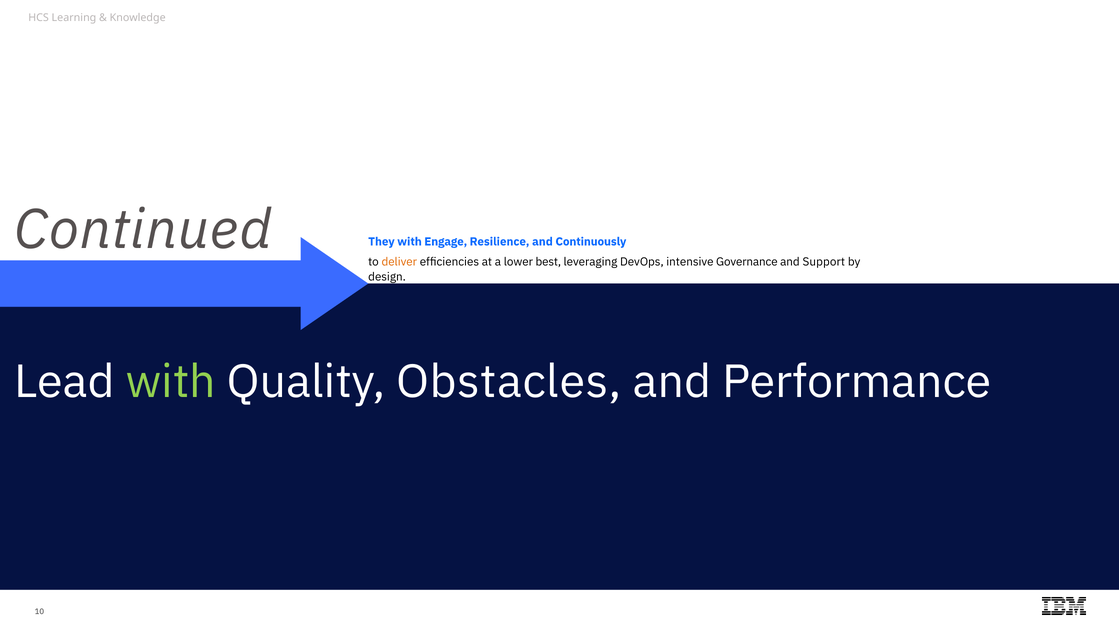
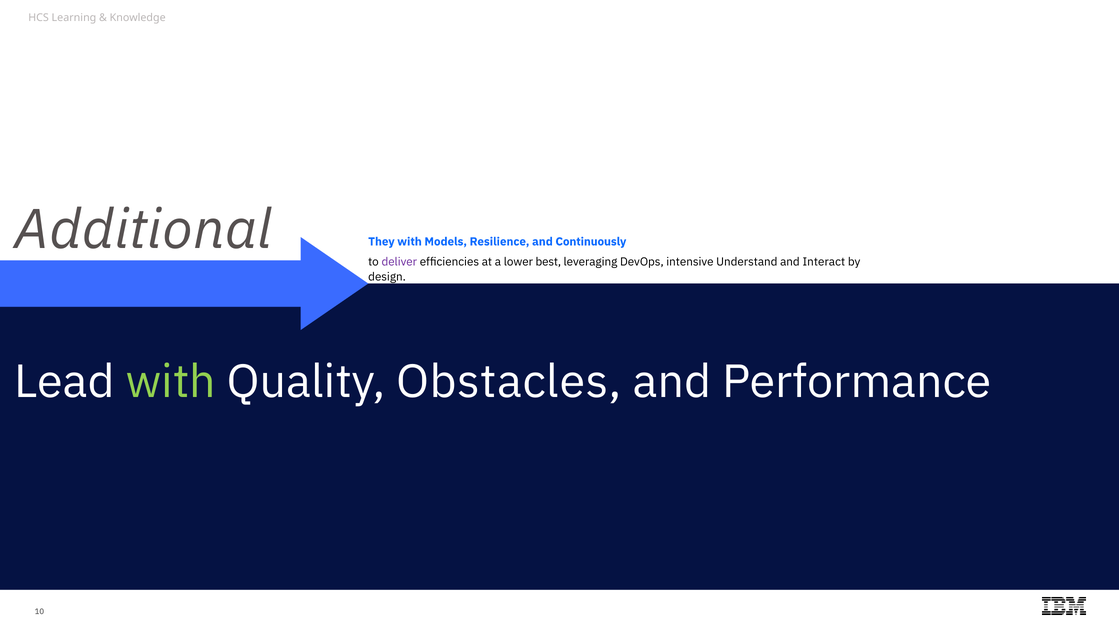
Continued: Continued -> Additional (143, 230)
Engage: Engage -> Models (446, 242)
deliver colour: orange -> purple (399, 262)
Governance: Governance -> Understand (747, 262)
Support: Support -> Interact (824, 262)
